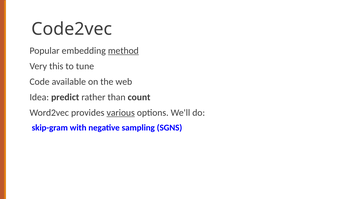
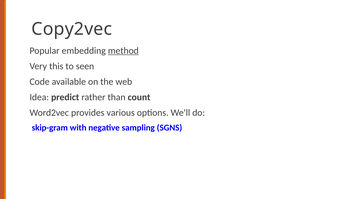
Code2vec: Code2vec -> Copy2vec (72, 29)
tune: tune -> seen (85, 66)
various underline: present -> none (121, 113)
